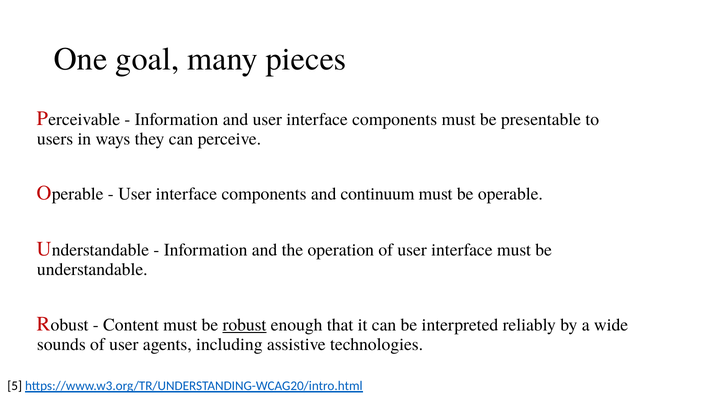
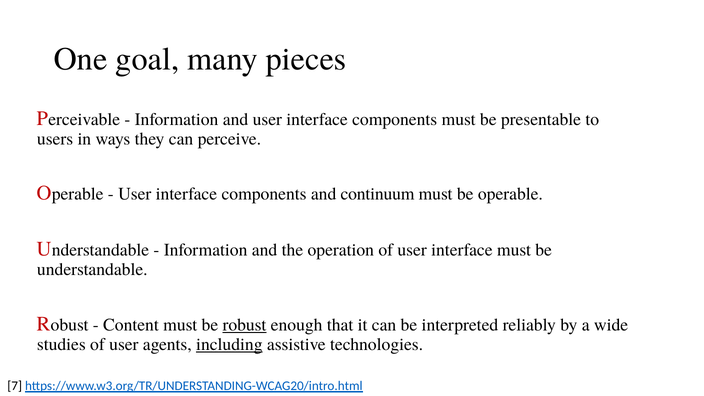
sounds: sounds -> studies (61, 345)
including underline: none -> present (229, 345)
5: 5 -> 7 (15, 386)
